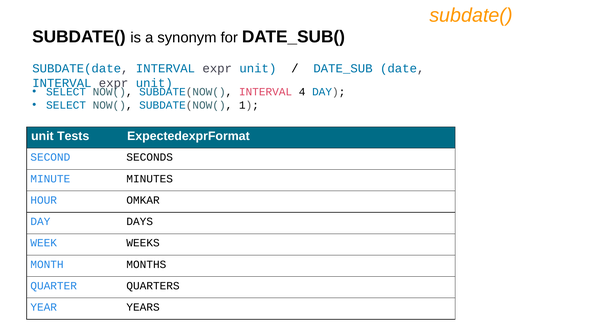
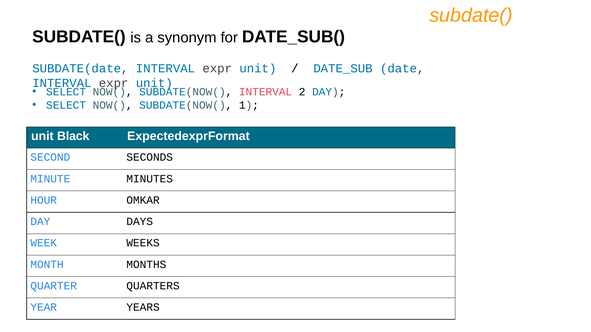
4: 4 -> 2 (302, 92)
Tests: Tests -> Black (73, 136)
